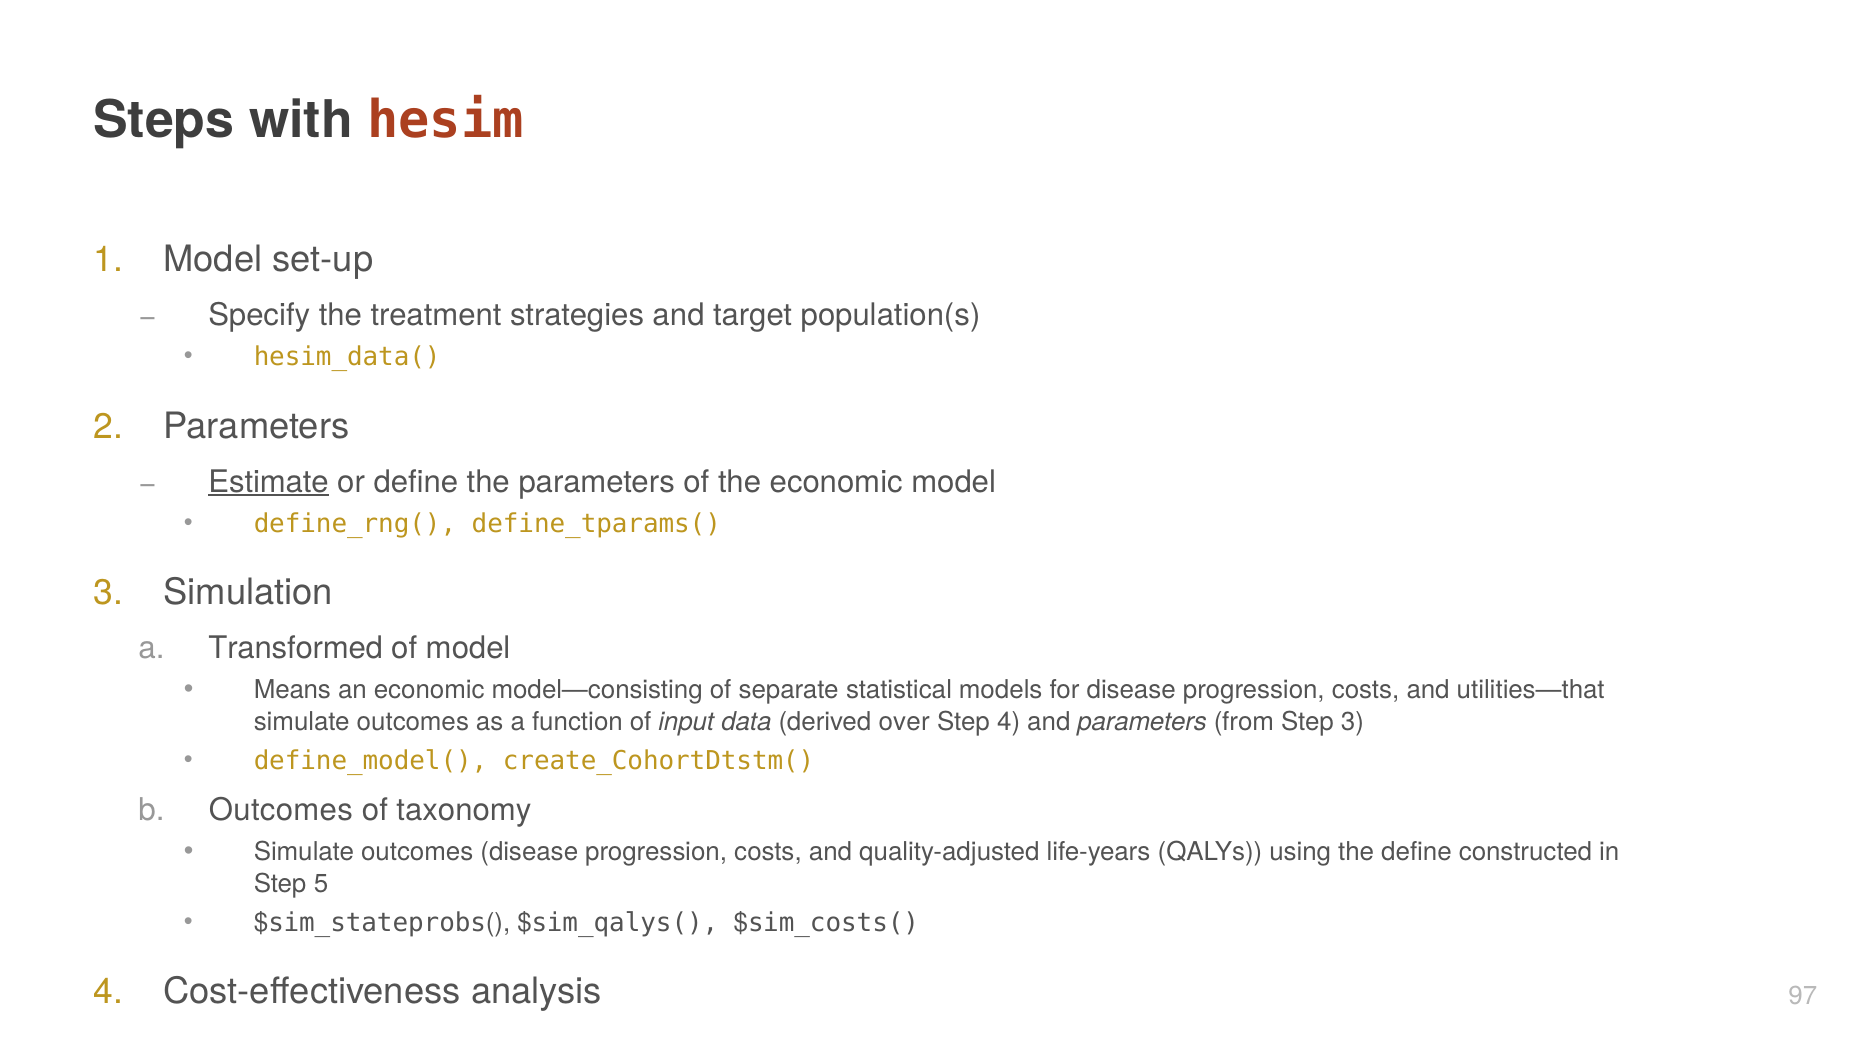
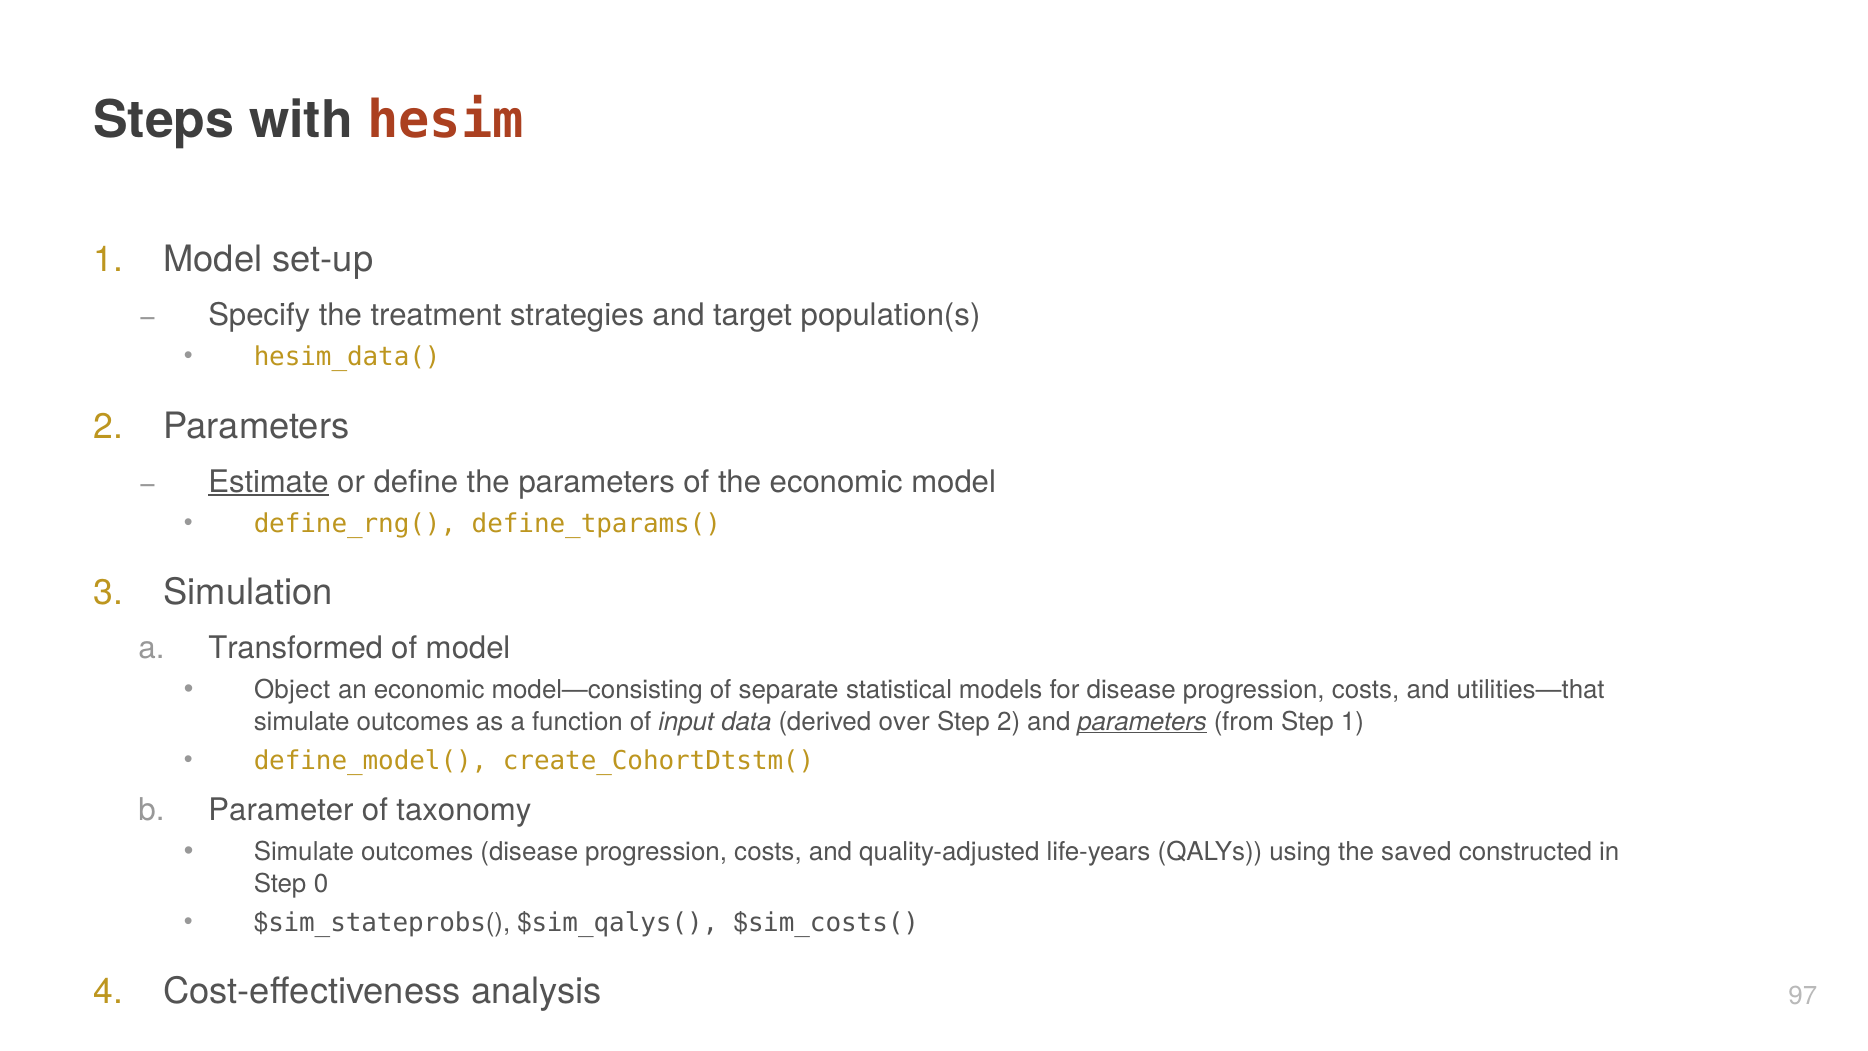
Means: Means -> Object (292, 690)
Step 4: 4 -> 2 (1009, 721)
parameters underline: none -> present (1142, 721)
Step 3: 3 -> 1 (1352, 721)
Outcomes: Outcomes -> Parameter (281, 811)
the define: define -> saved (1416, 852)
5: 5 -> 0 (321, 883)
